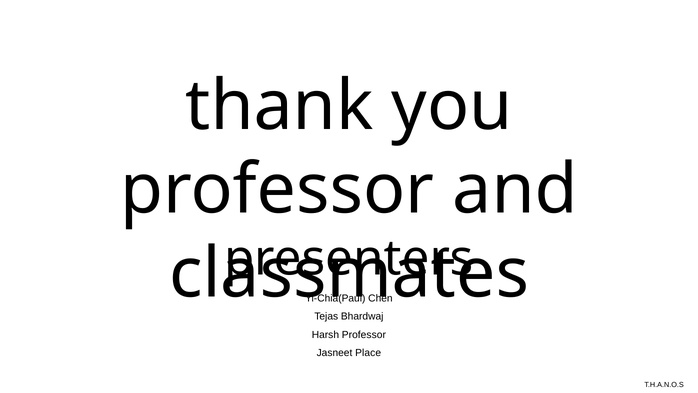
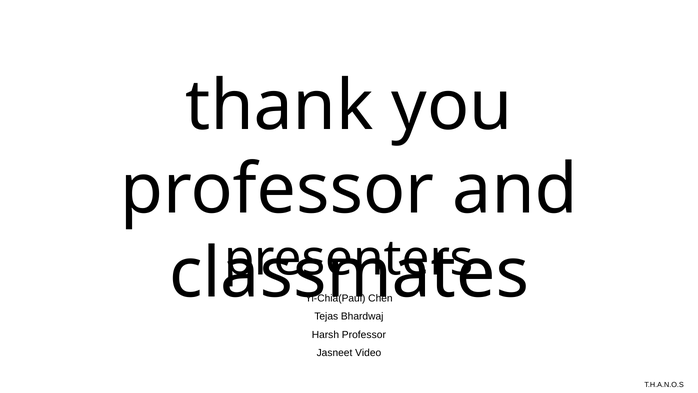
Place: Place -> Video (368, 353)
